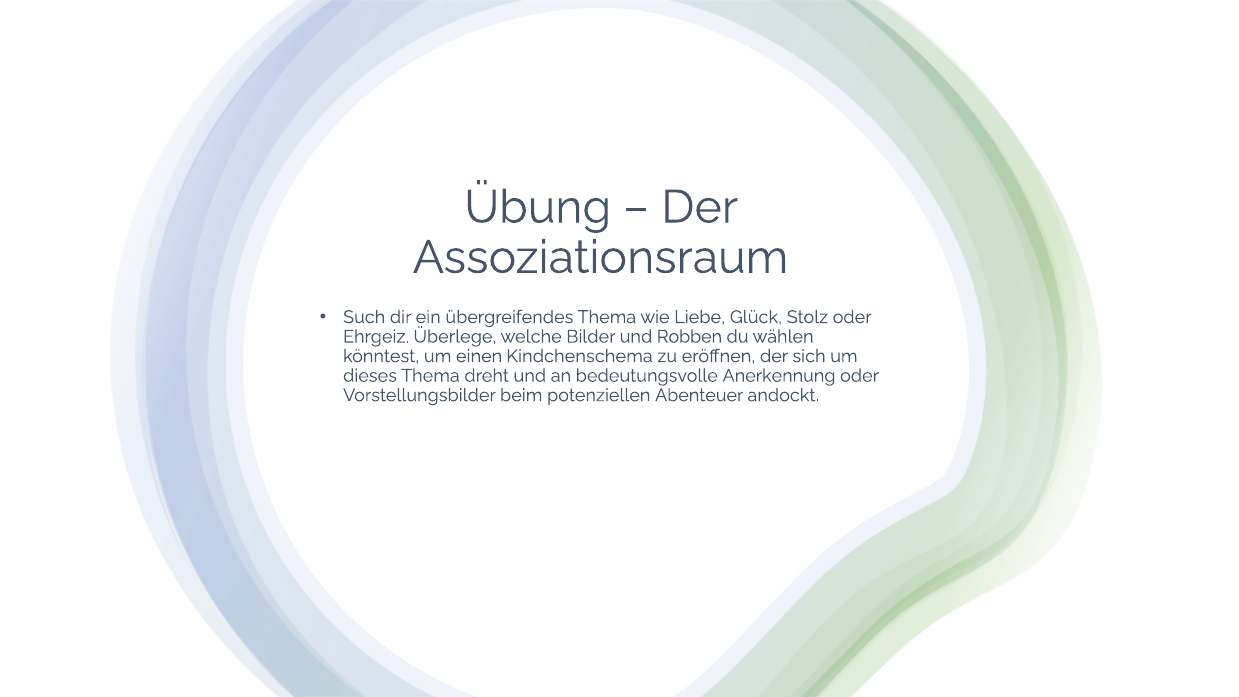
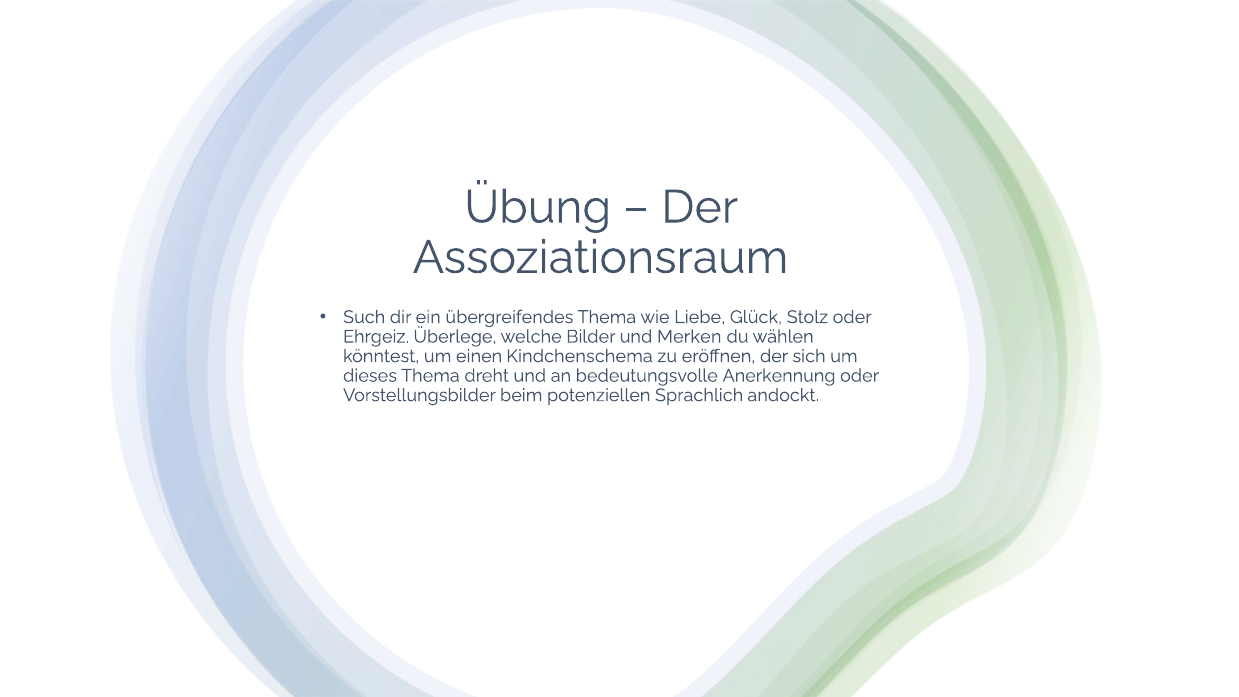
Robben: Robben -> Merken (689, 337)
Abenteuer: Abenteuer -> Sprachlich (699, 395)
